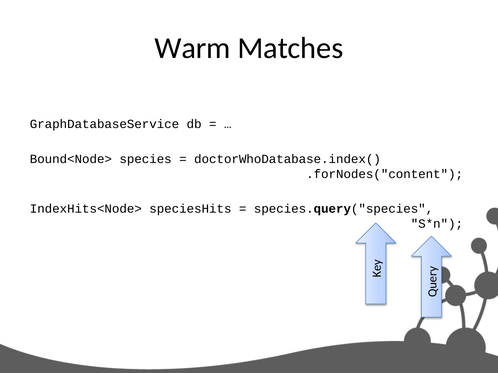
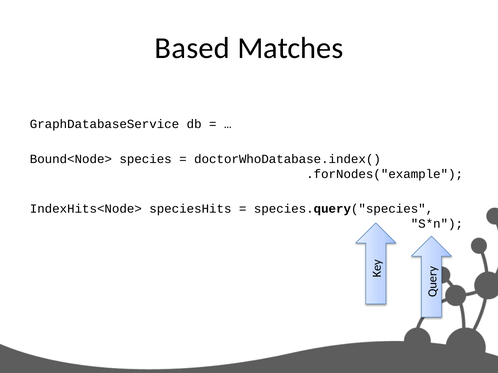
Warm: Warm -> Based (192, 48)
.forNodes("content: .forNodes("content -> .forNodes("example (385, 174)
